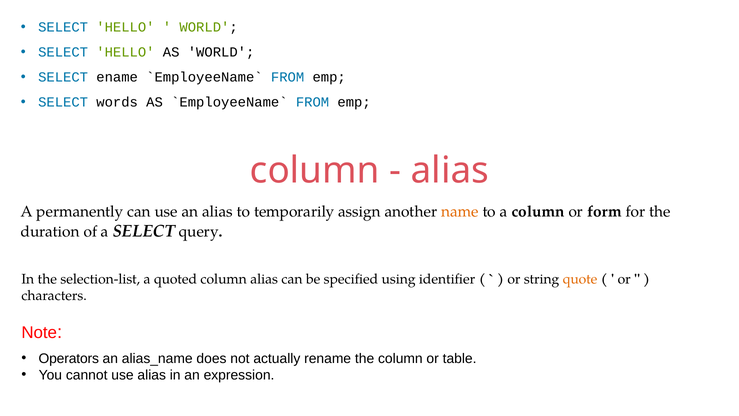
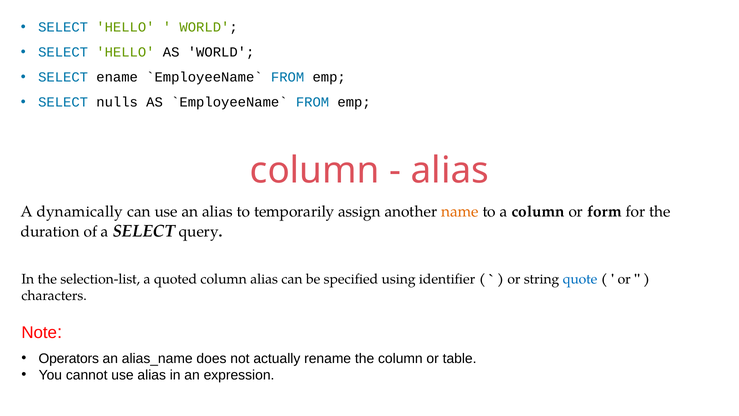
words: words -> nulls (117, 102)
permanently: permanently -> dynamically (80, 212)
quote colour: orange -> blue (580, 279)
